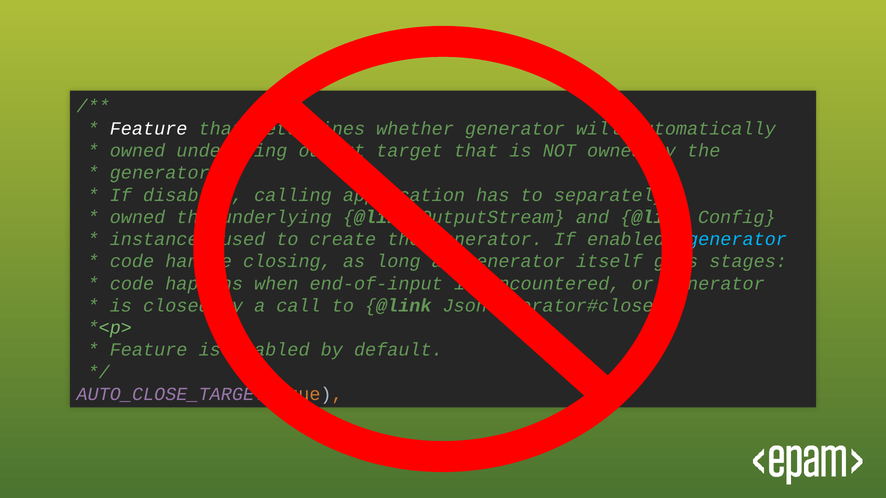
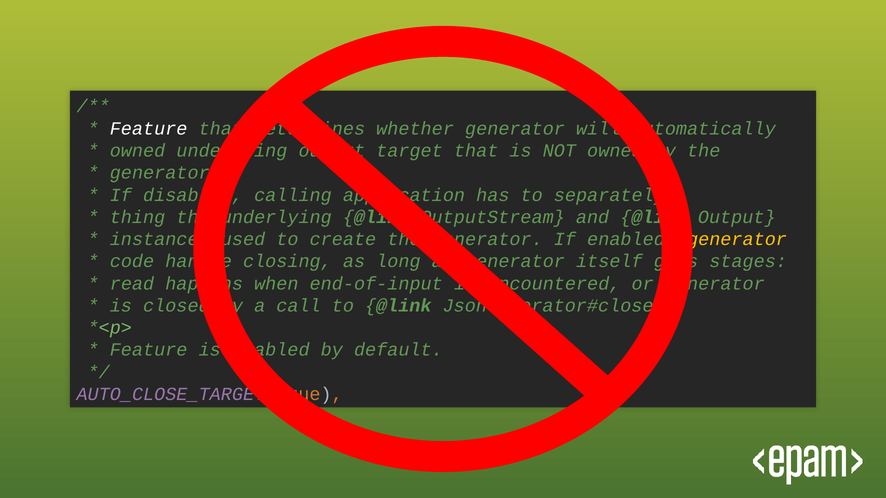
owned: owned -> thing (138, 217)
Config: Config -> Output (737, 217)
generator colour: light blue -> yellow (737, 239)
code: code -> read (132, 284)
